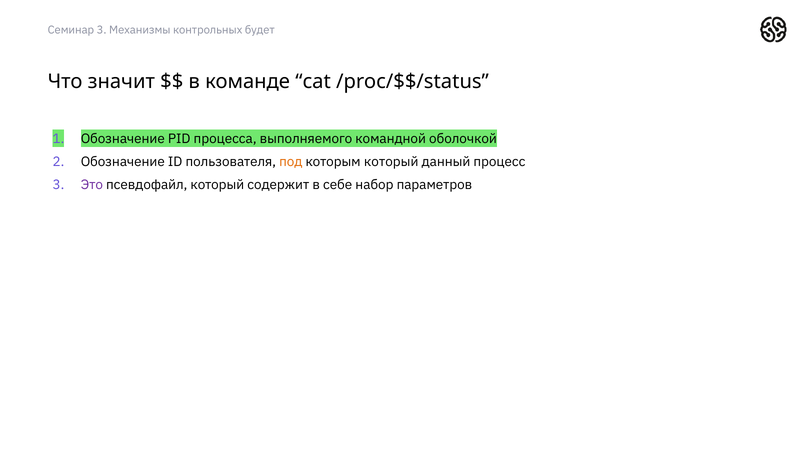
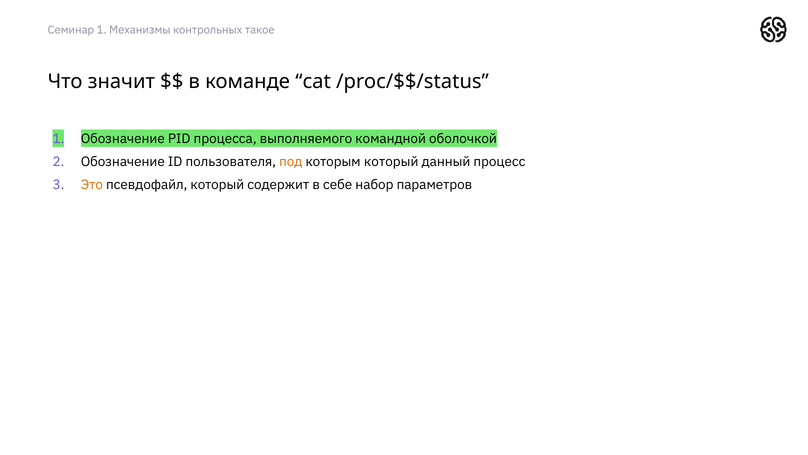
Семинар 3: 3 -> 1 (102, 30)
будет: будет -> такое (260, 30)
Это colour: purple -> orange (92, 185)
